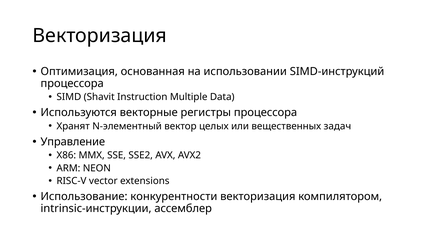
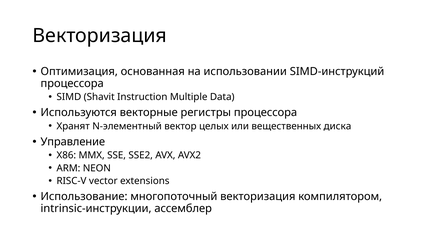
задач: задач -> диска (337, 126)
конкурентности: конкурентности -> многопоточный (174, 197)
